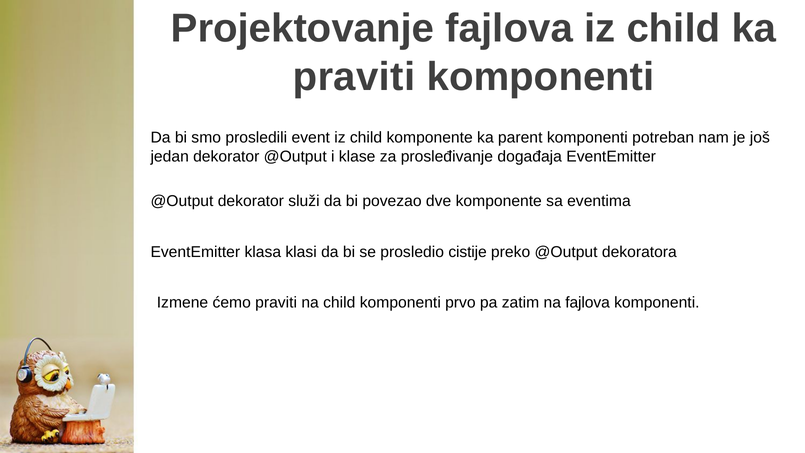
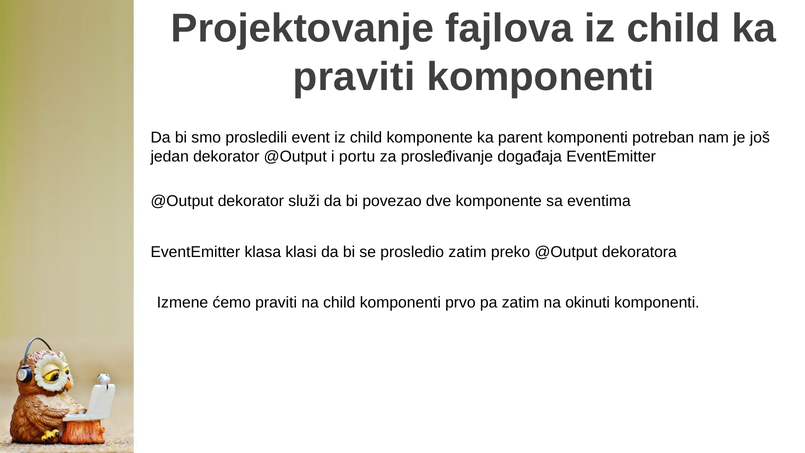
klase: klase -> portu (357, 156)
prosledio cistije: cistije -> zatim (467, 252)
na fajlova: fajlova -> okinuti (588, 303)
